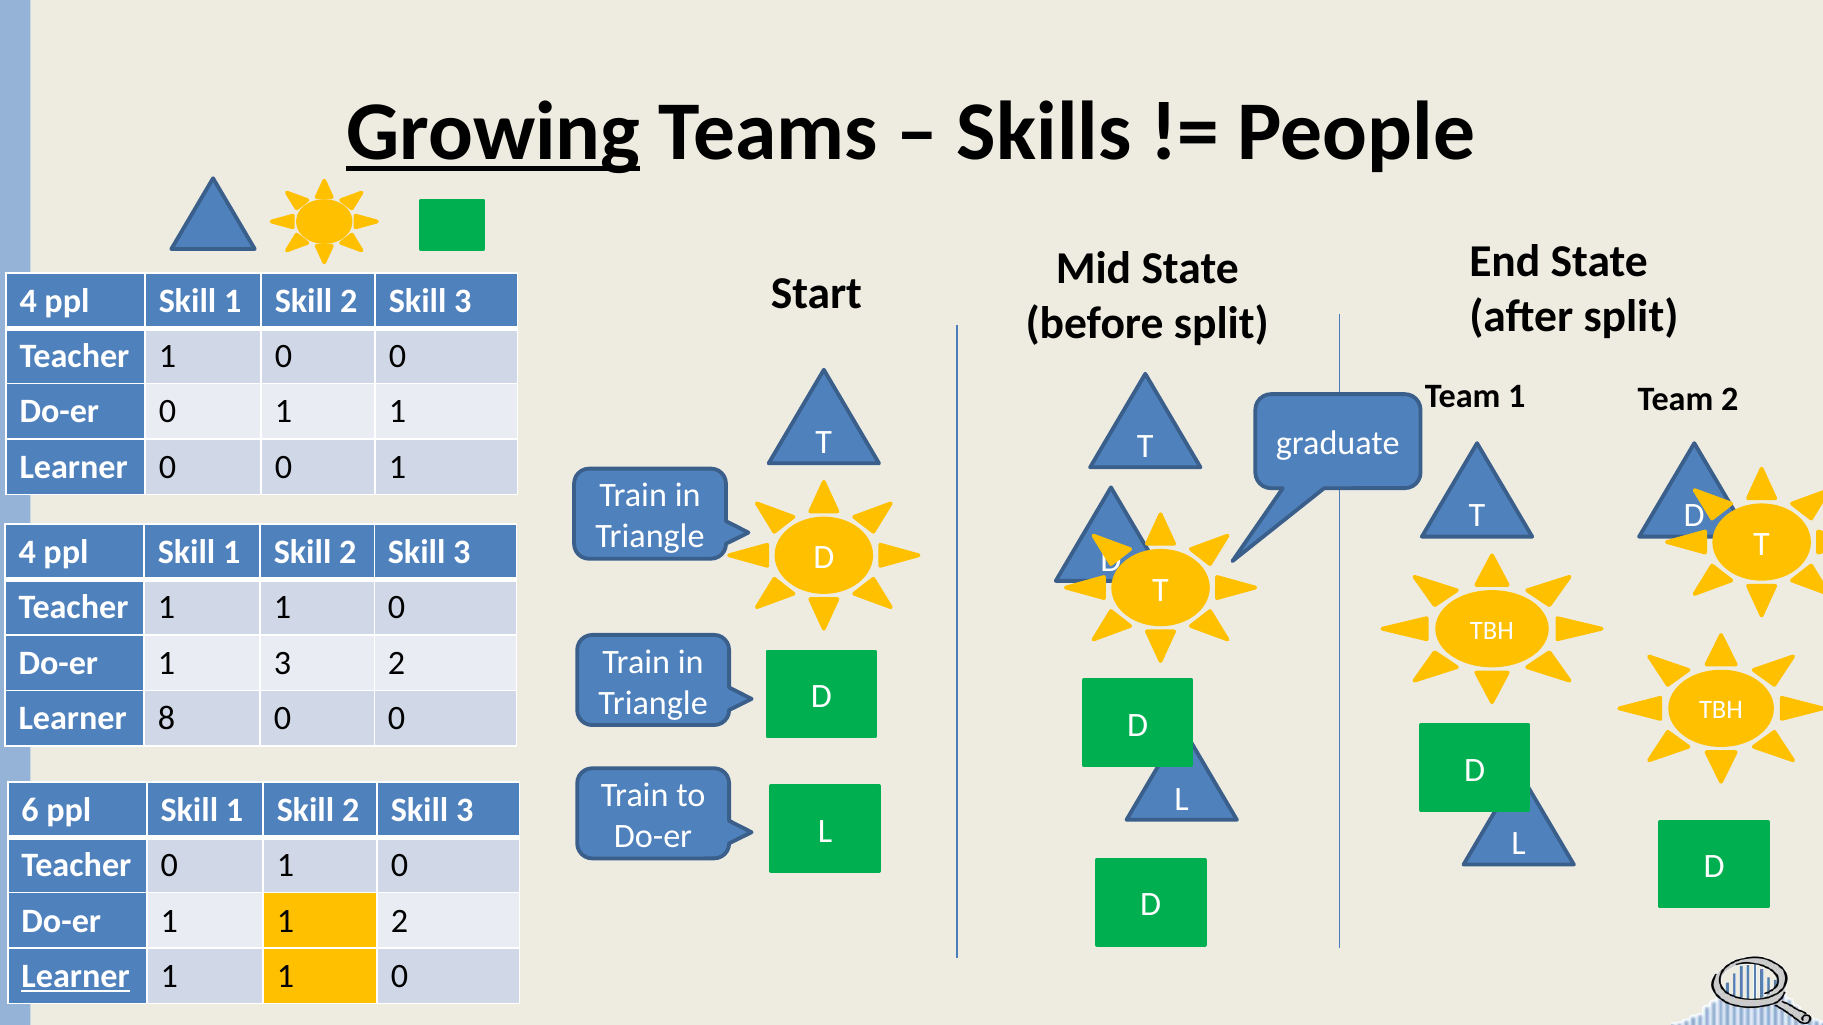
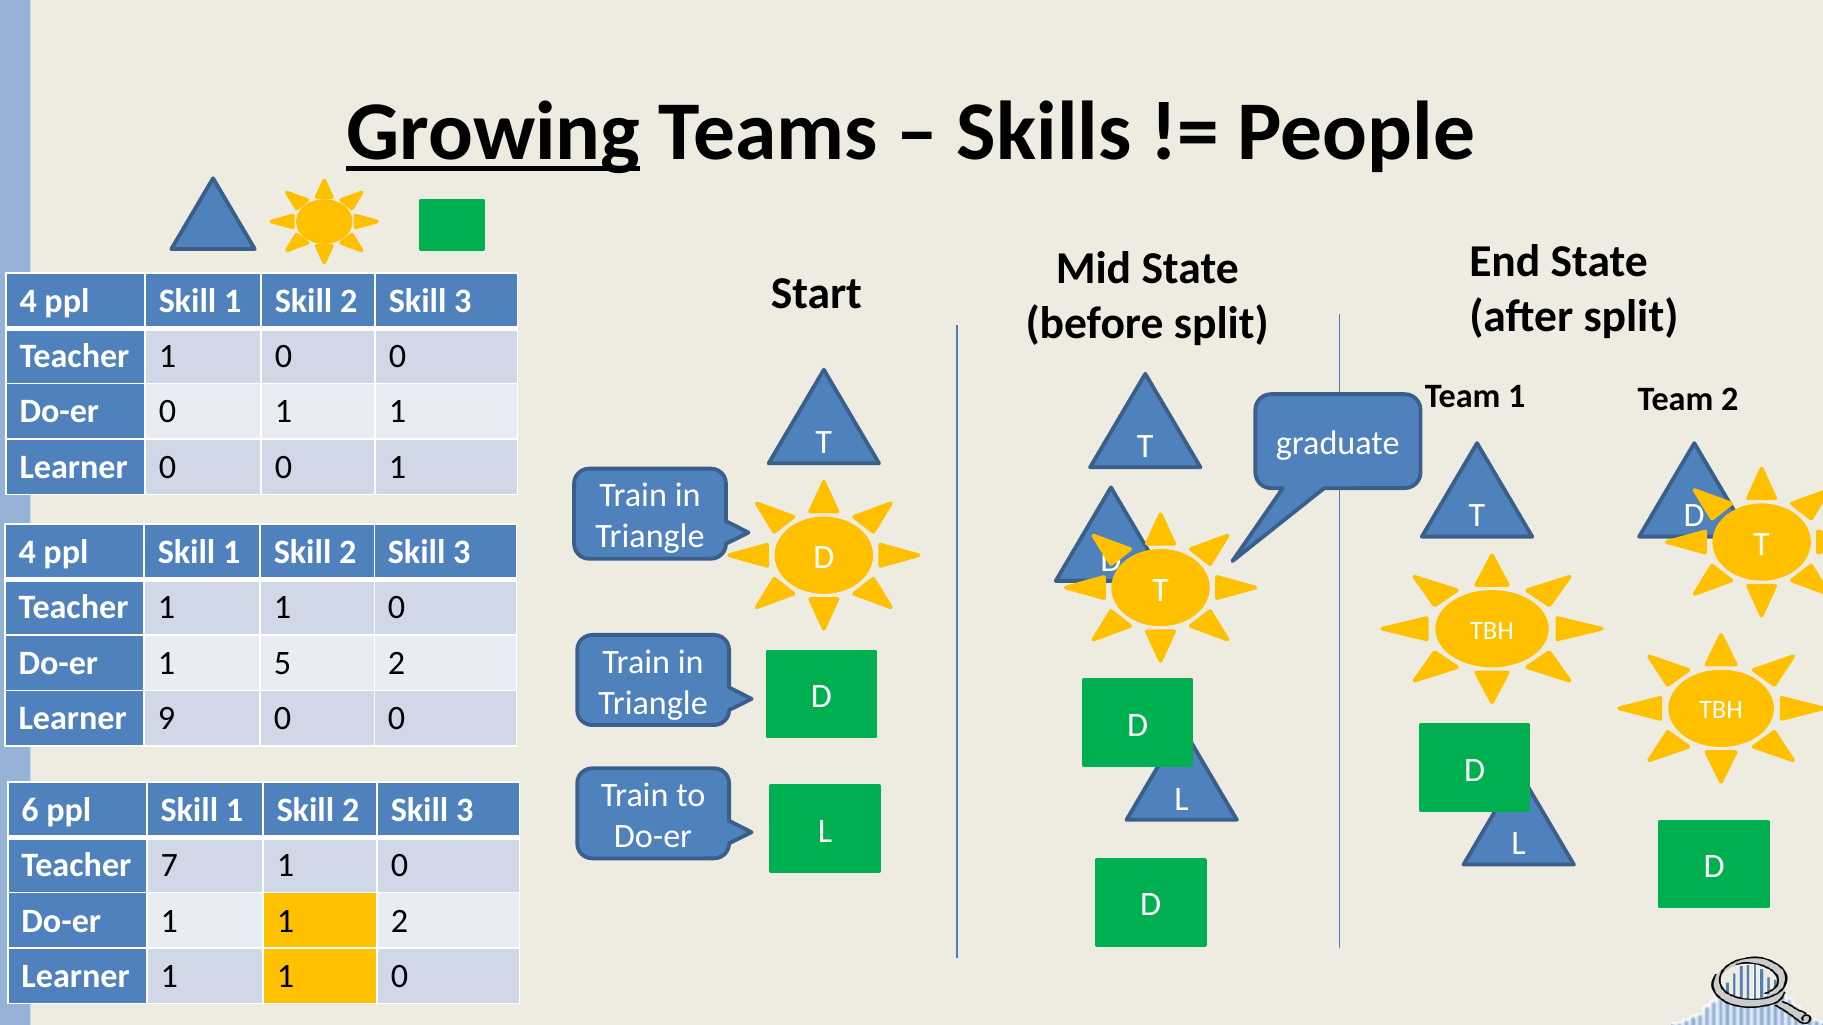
1 3: 3 -> 5 (283, 663)
8: 8 -> 9 (166, 719)
Teacher 0: 0 -> 7 (169, 866)
Learner underline: present -> none (76, 977)
